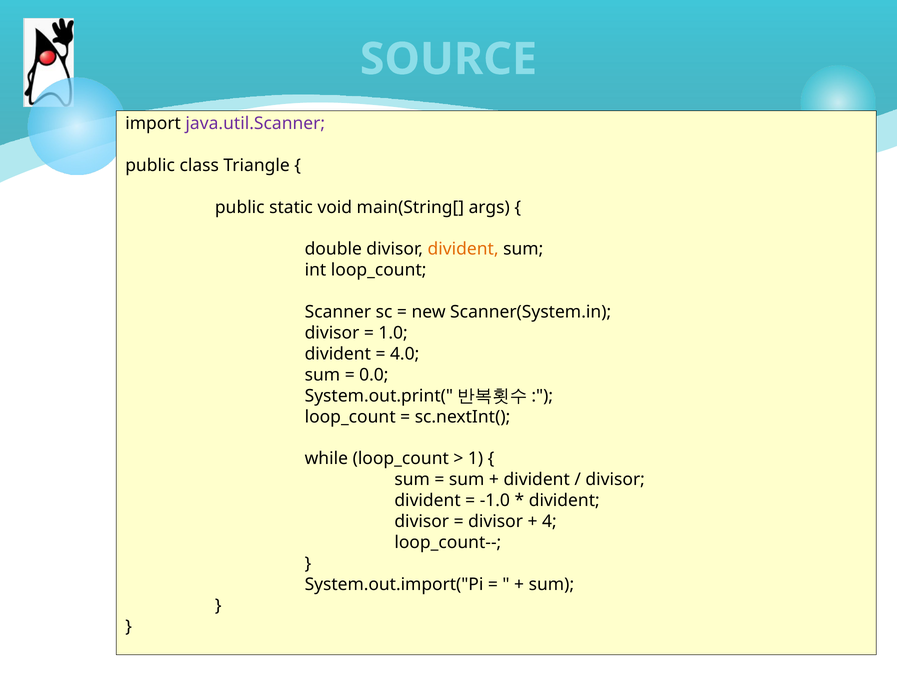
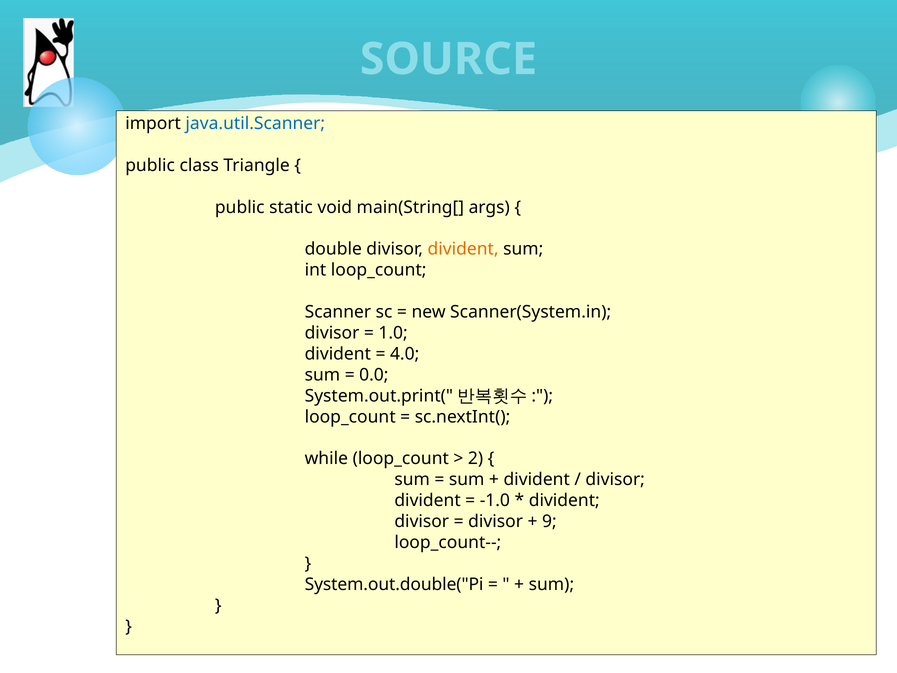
java.util.Scanner colour: purple -> blue (255, 123)
1: 1 -> 2 (476, 459)
4: 4 -> 9 (549, 521)
System.out.import("Pi: System.out.import("Pi -> System.out.double("Pi (394, 584)
